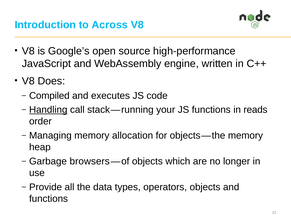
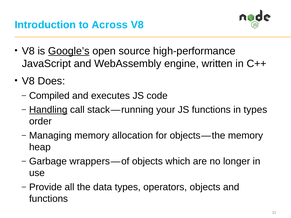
Google’s underline: none -> present (69, 51)
in reads: reads -> types (255, 110)
browsers: browsers -> wrappers (90, 161)
